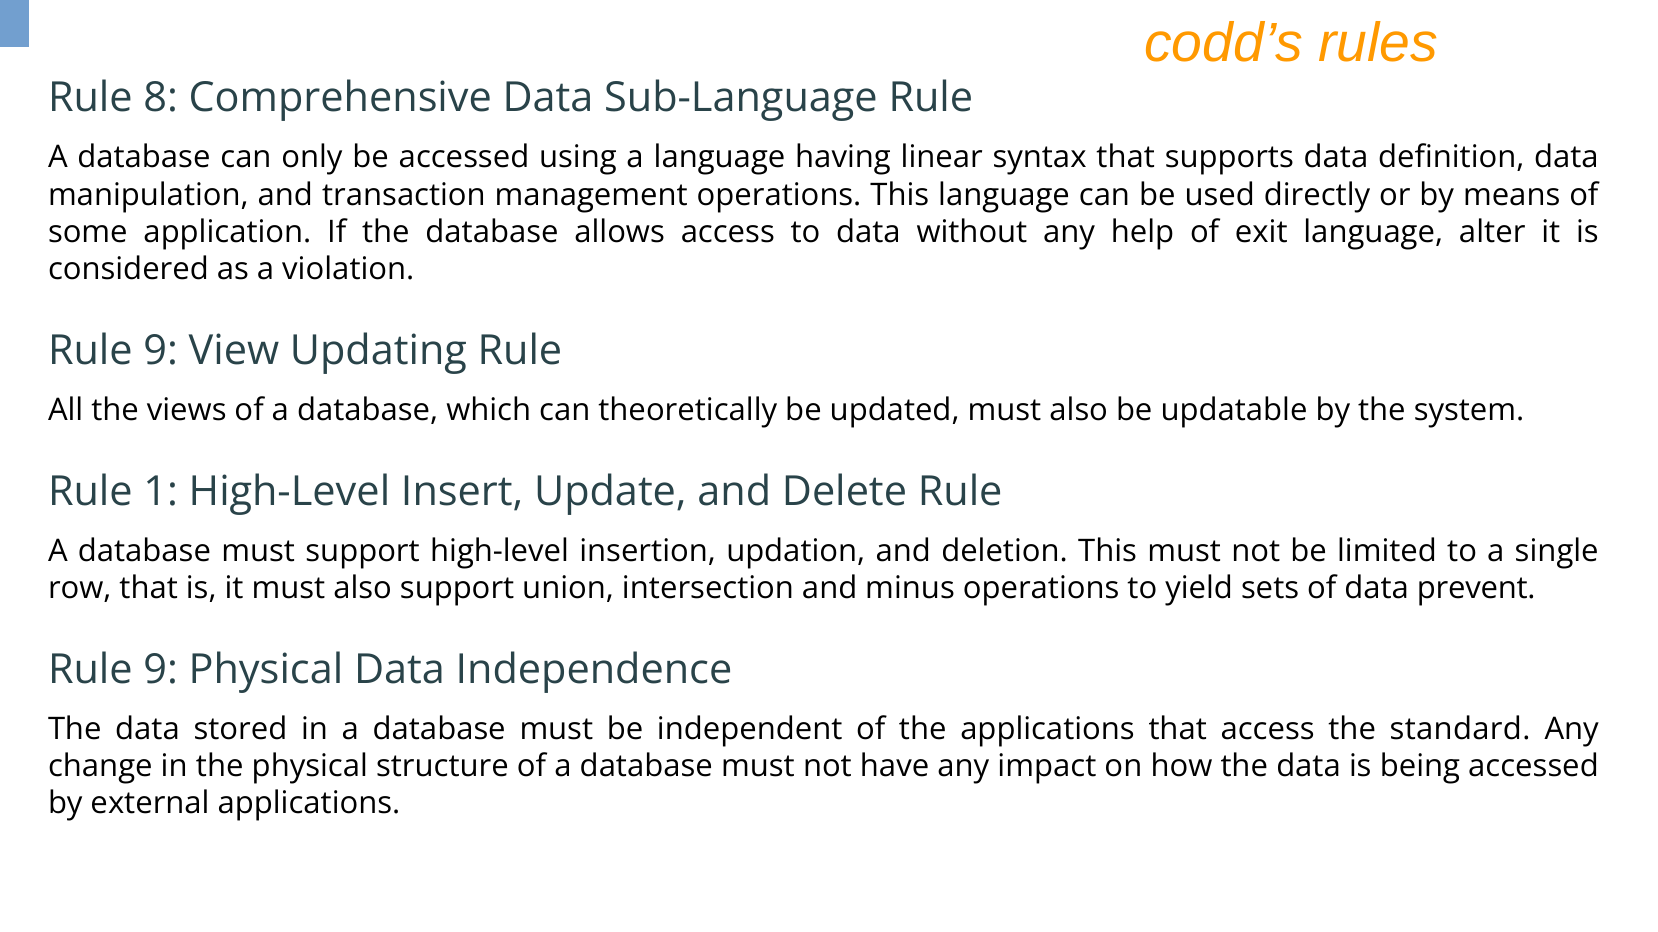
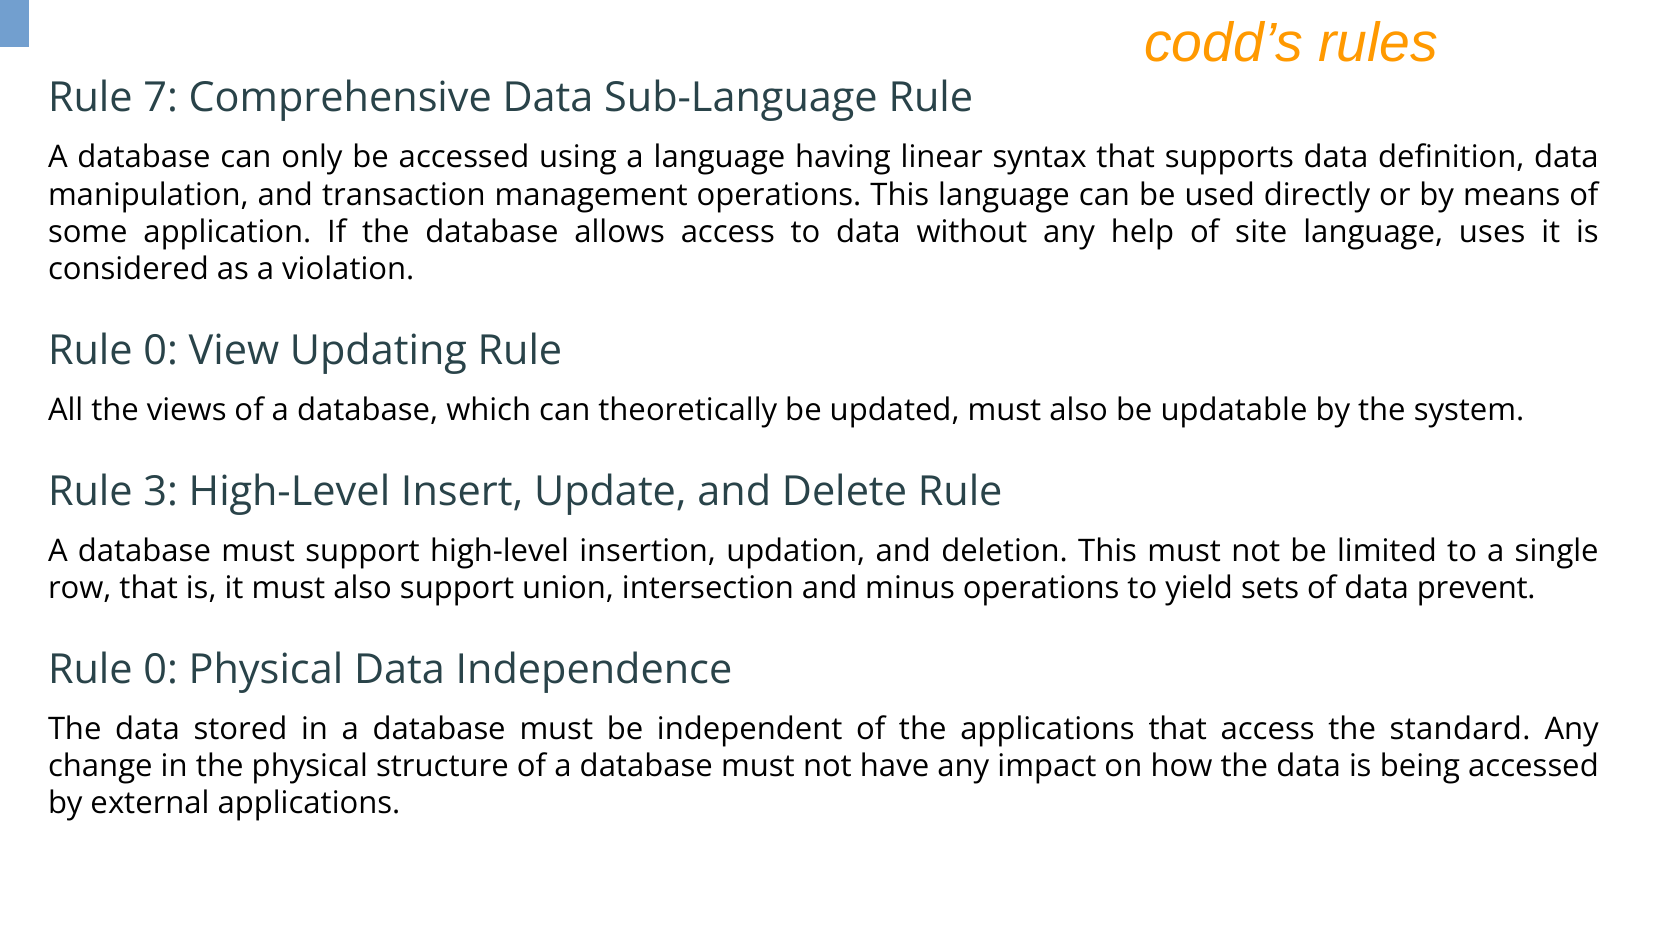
8: 8 -> 7 (161, 98)
exit: exit -> site (1261, 232)
alter: alter -> uses (1492, 232)
9: 9 -> 0 (161, 351)
1: 1 -> 3 (161, 492)
9: 9 -> 0 (161, 670)
